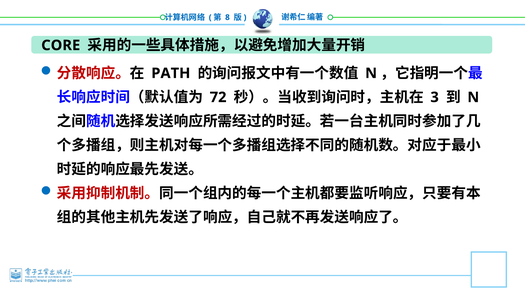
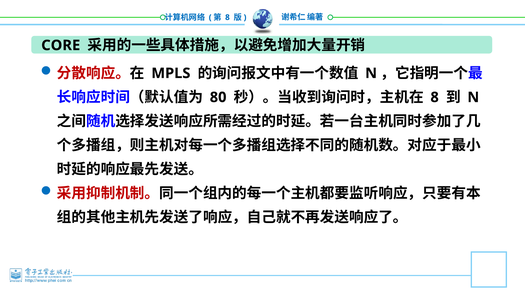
PATH: PATH -> MPLS (171, 73)
72: 72 -> 80 (218, 97)
3: 3 -> 8 (435, 97)
